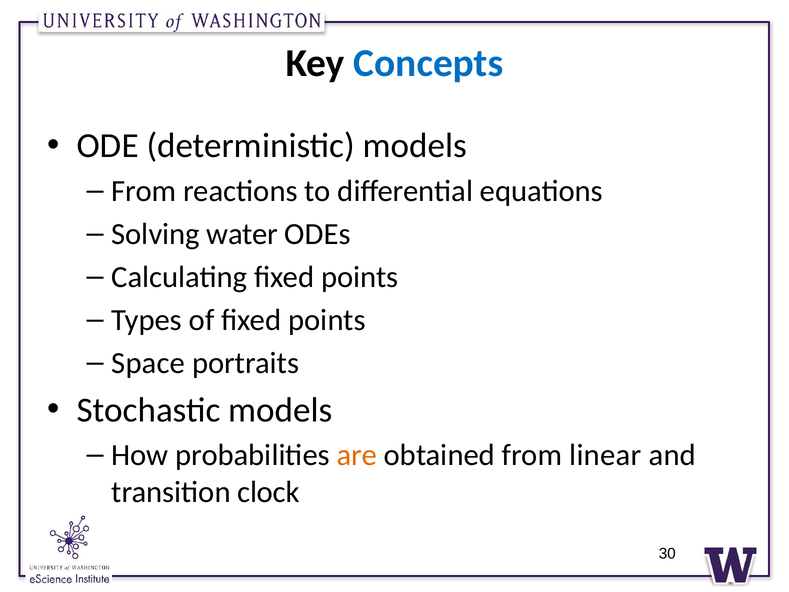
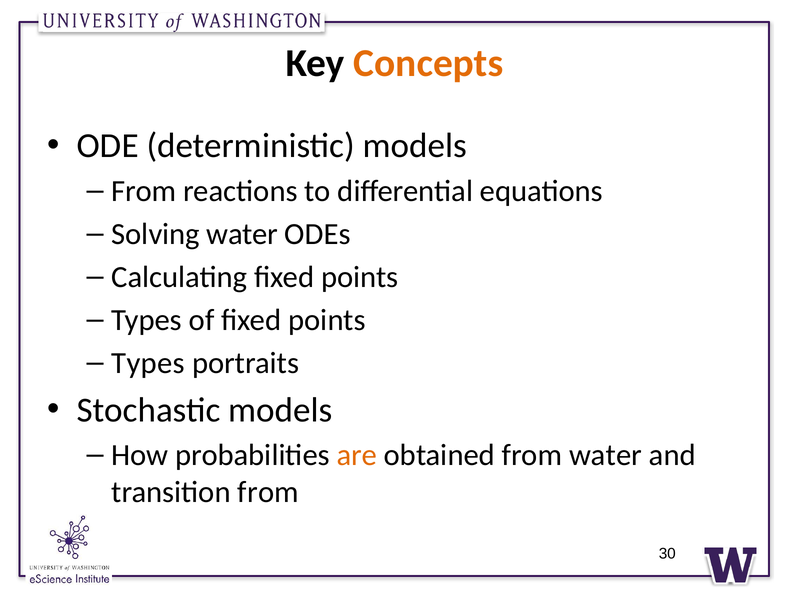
Concepts colour: blue -> orange (428, 63)
Space: Space -> Types (148, 363)
from linear: linear -> water (606, 455)
transition clock: clock -> from (268, 492)
